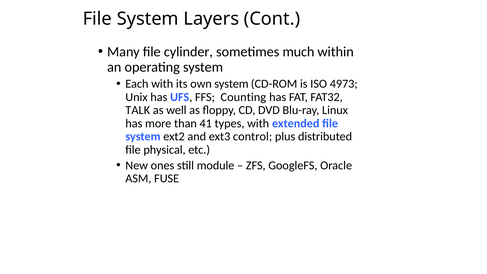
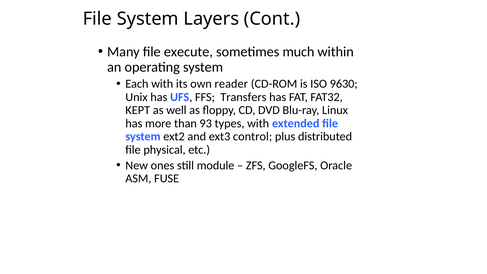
cylinder: cylinder -> execute (188, 52)
own system: system -> reader (231, 84)
4973: 4973 -> 9630 (344, 84)
Counting: Counting -> Transfers (243, 97)
TALK: TALK -> KEPT (138, 110)
41: 41 -> 93 (206, 123)
